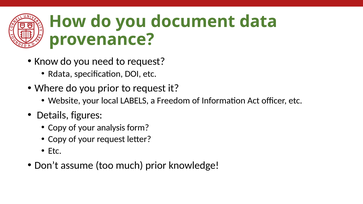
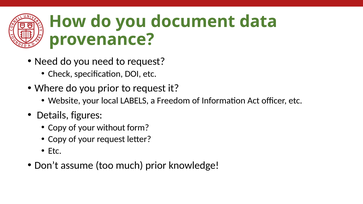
Know: Know -> Need (46, 61)
Rdata: Rdata -> Check (60, 74)
analysis: analysis -> without (111, 128)
